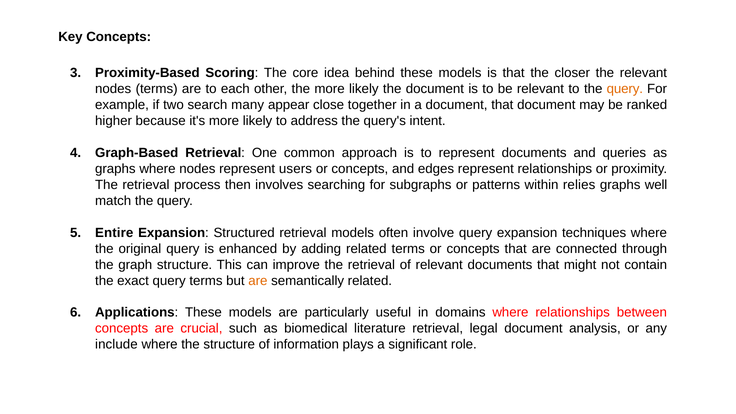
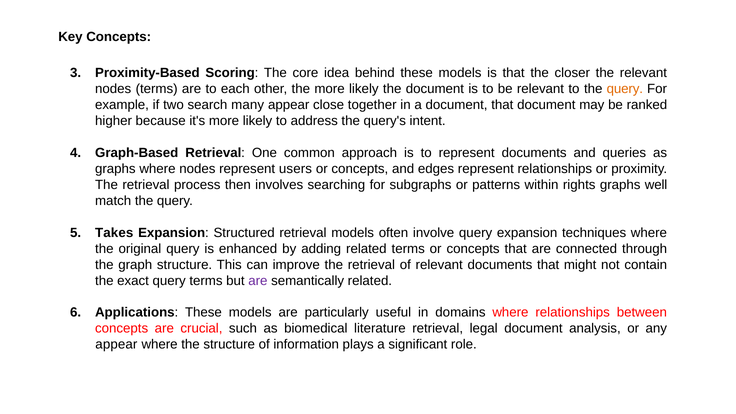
relies: relies -> rights (579, 185)
Entire: Entire -> Takes (114, 233)
are colour: orange -> purple (258, 281)
include: include -> appear (116, 344)
